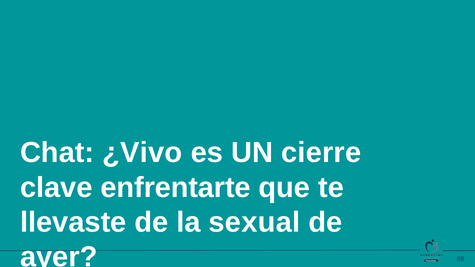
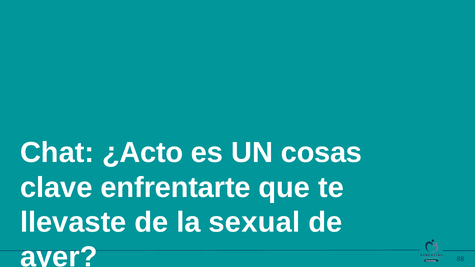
¿Vivo: ¿Vivo -> ¿Acto (143, 153)
cierre: cierre -> cosas (321, 153)
